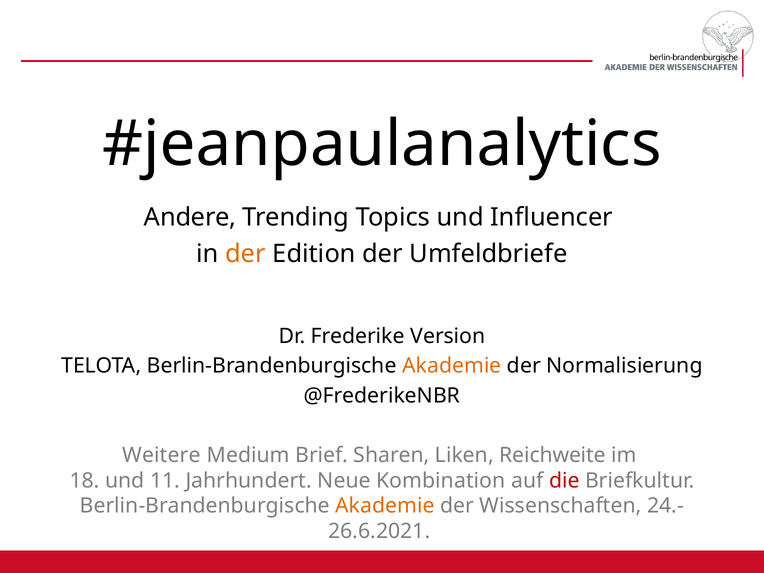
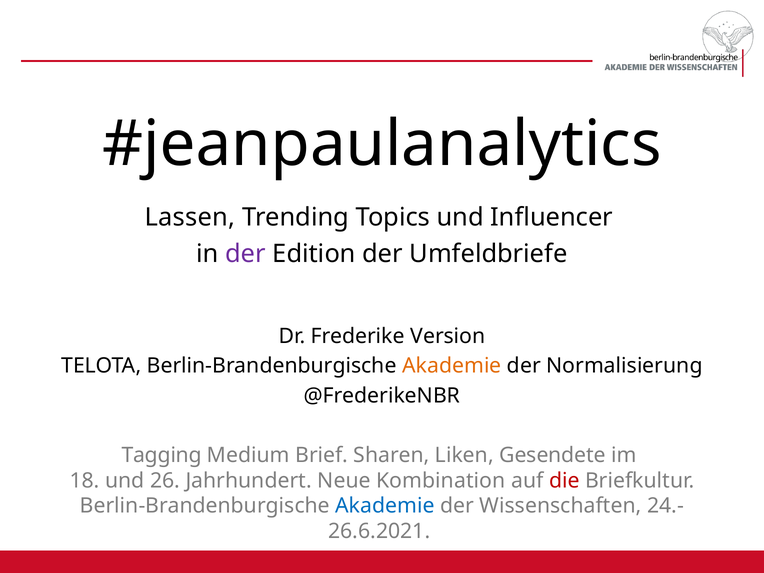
Andere: Andere -> Lassen (190, 217)
der colour: orange -> purple (246, 254)
Weitere: Weitere -> Tagging (162, 455)
Reichweite: Reichweite -> Gesendete (553, 455)
11: 11 -> 26 (165, 481)
Akademie colour: orange -> blue (385, 506)
